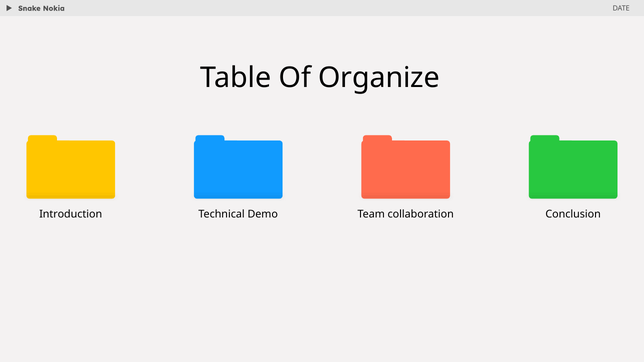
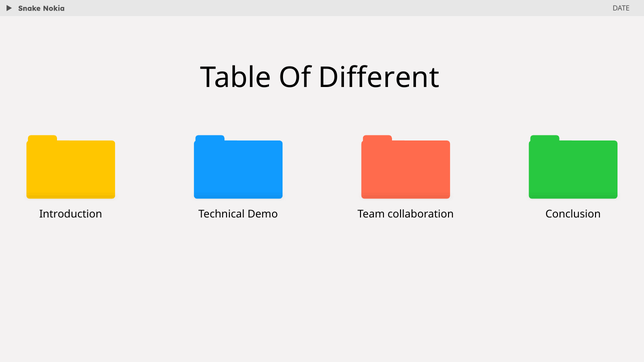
Organize: Organize -> Different (379, 78)
